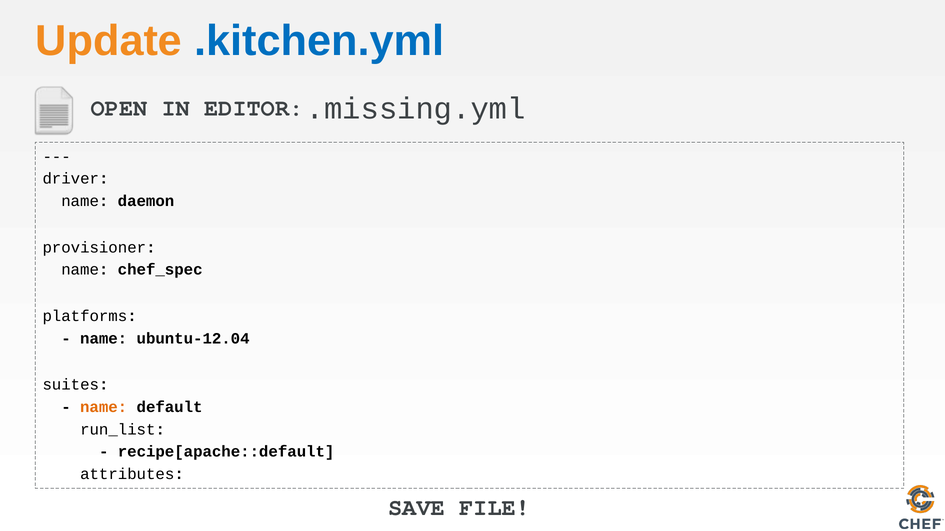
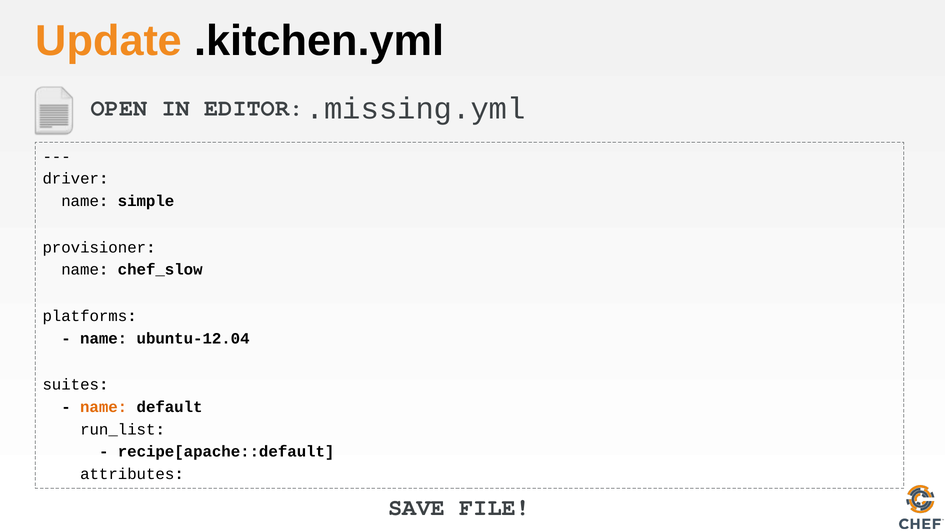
.kitchen.yml colour: blue -> black (319, 41)
daemon: daemon -> simple (146, 201)
chef_spec: chef_spec -> chef_slow (160, 270)
